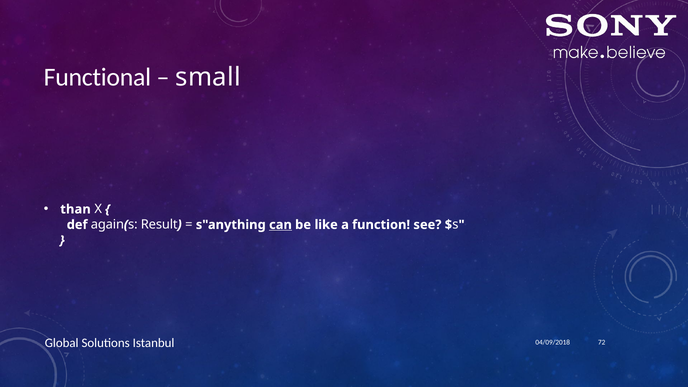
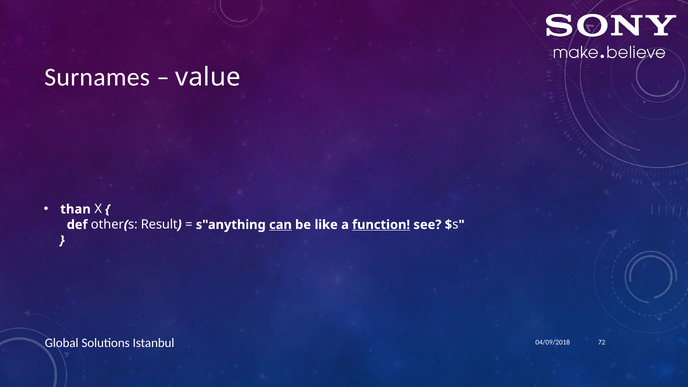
Functional: Functional -> Surnames (97, 77)
small: small -> value (208, 77)
again: again -> other (107, 225)
function underline: none -> present (381, 225)
